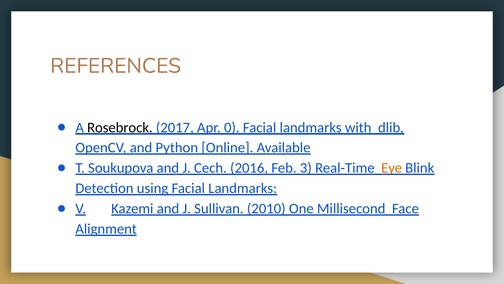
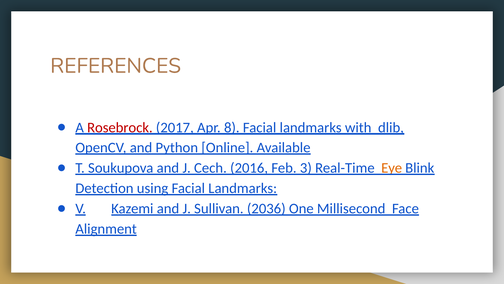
Rosebrock colour: black -> red (120, 127)
0: 0 -> 8 (232, 127)
2010: 2010 -> 2036 (266, 208)
